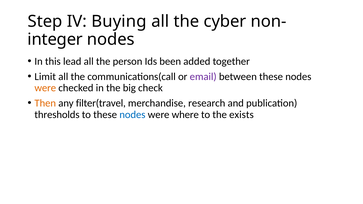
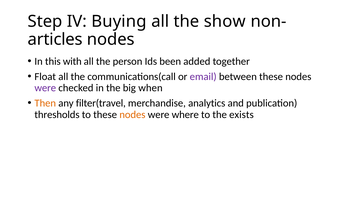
cyber: cyber -> show (225, 22)
integer: integer -> articles (55, 39)
lead: lead -> with (72, 61)
Limit: Limit -> Float (45, 77)
were colour: orange -> purple (45, 88)
check: check -> when (150, 88)
research: research -> analytics (207, 103)
nodes colour: blue -> orange (132, 115)
